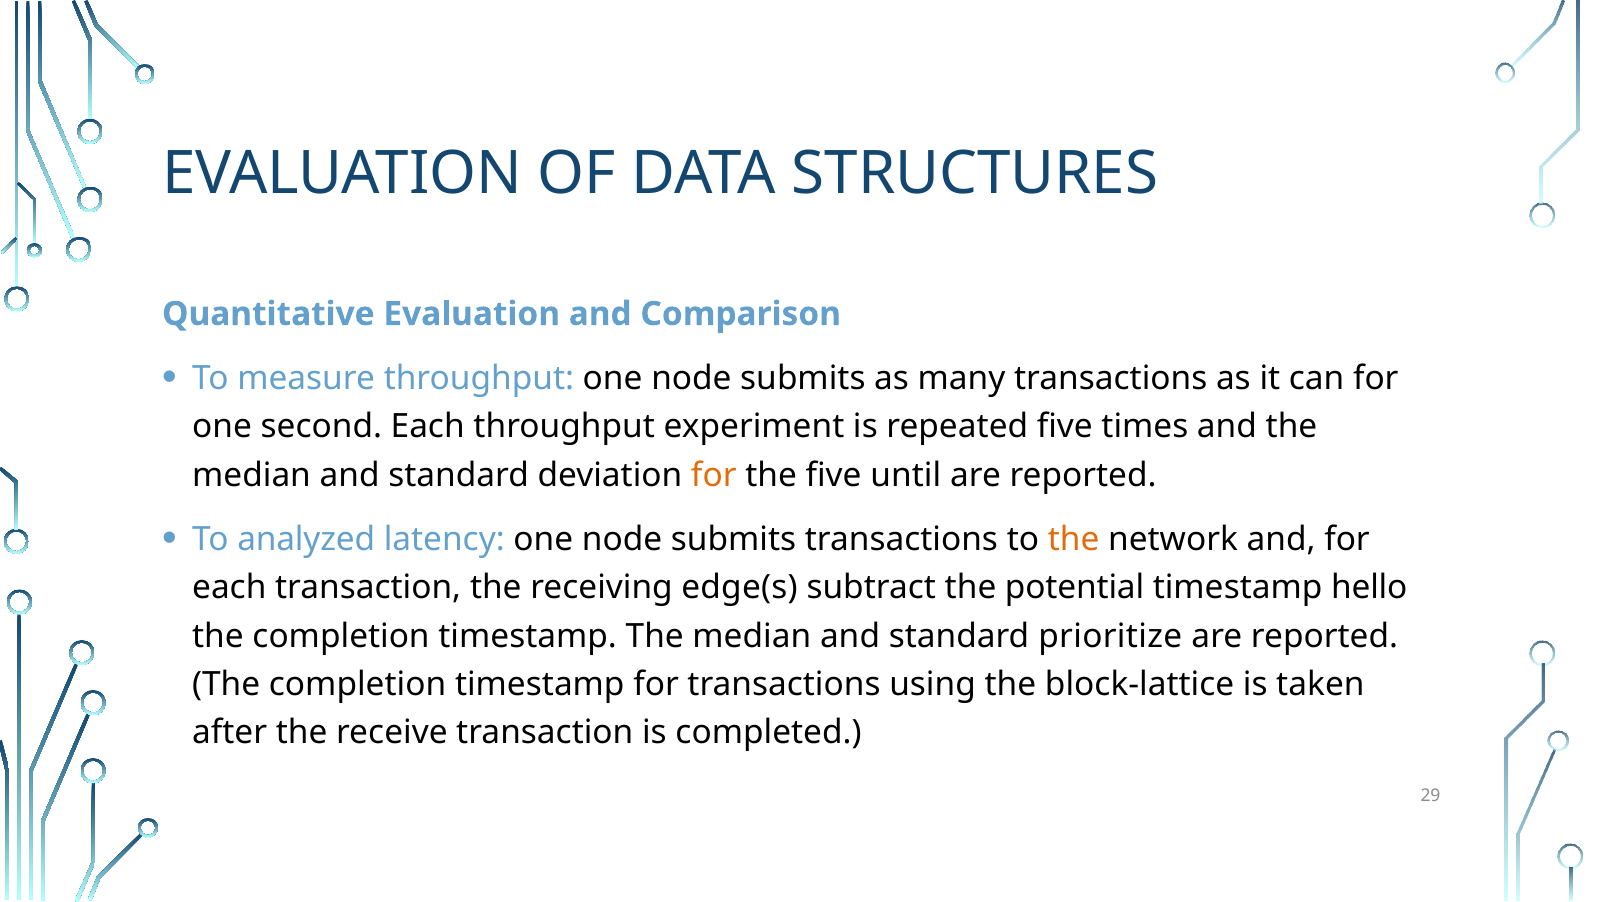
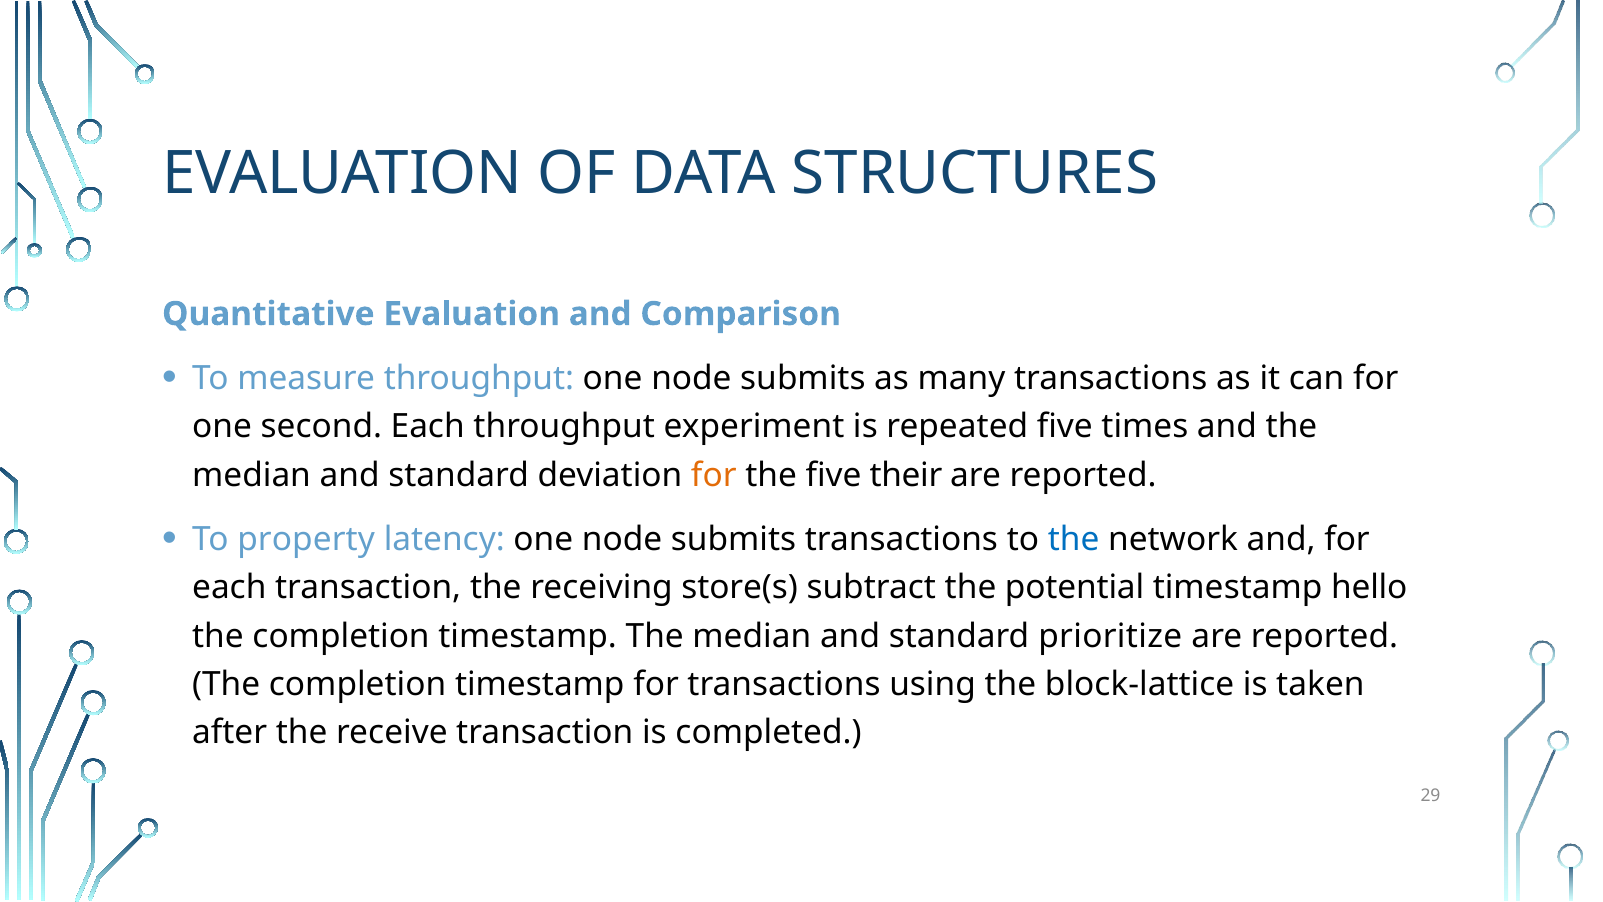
until: until -> their (906, 475)
analyzed: analyzed -> property (306, 540)
the colour: orange -> blue (1074, 540)
edge(s: edge(s -> store(s (740, 588)
